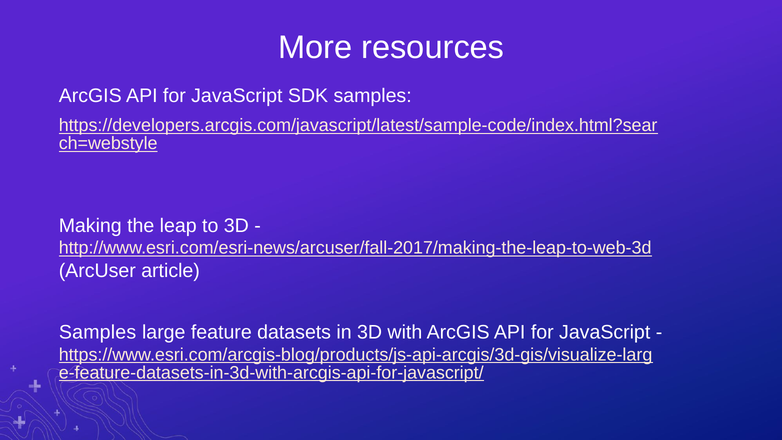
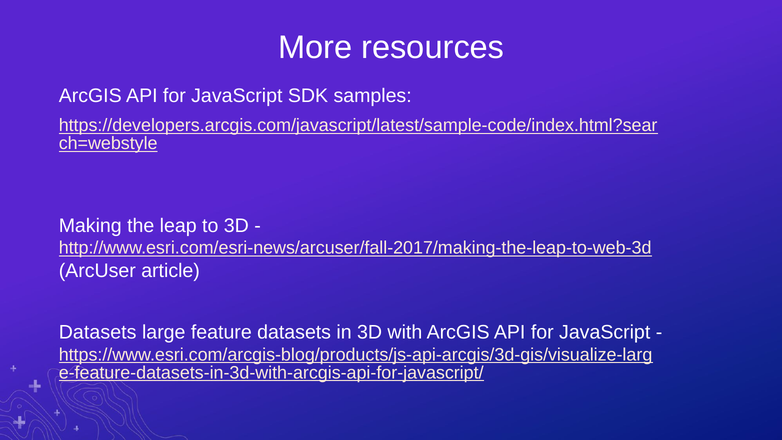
Samples: Samples -> Datasets (98, 332)
